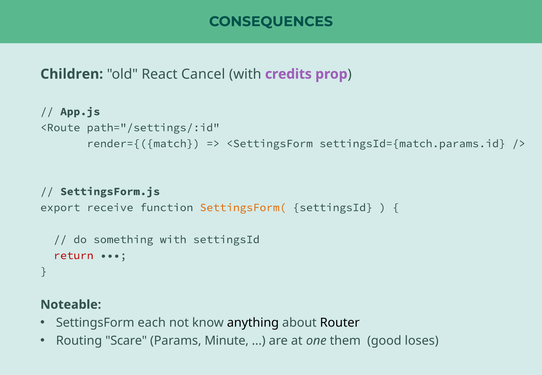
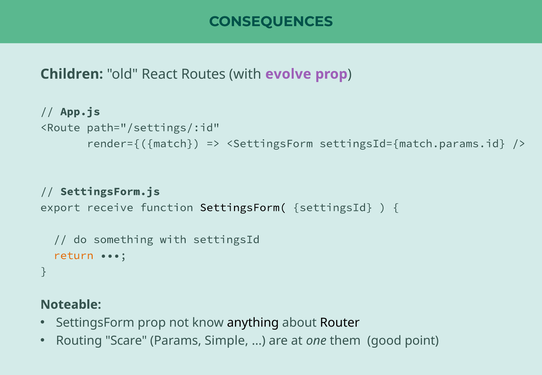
Cancel: Cancel -> Routes (203, 74)
credits: credits -> evolve (288, 74)
SettingsForm( colour: orange -> black (243, 208)
return colour: red -> orange (74, 256)
SettingsForm each: each -> prop (152, 323)
Minute: Minute -> Simple (226, 341)
loses: loses -> point (422, 341)
